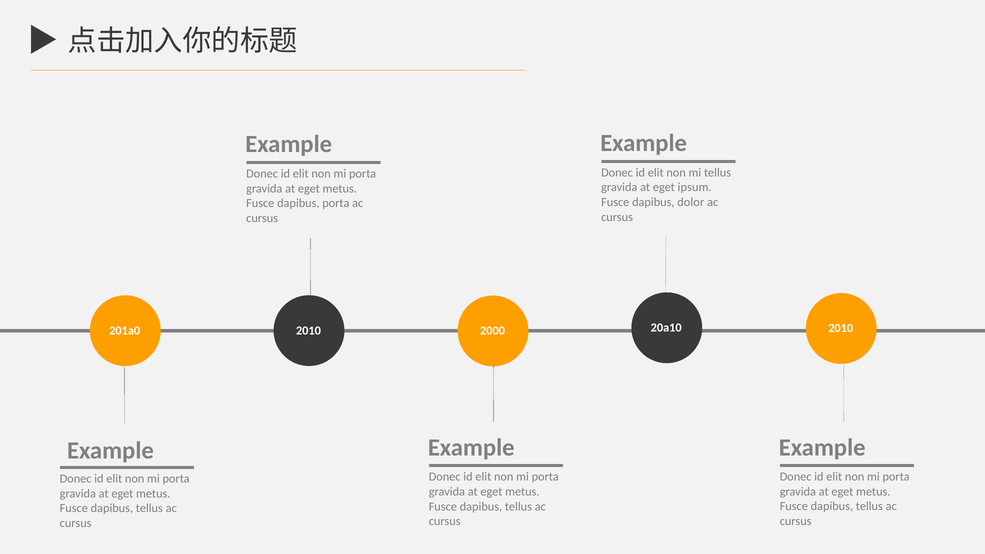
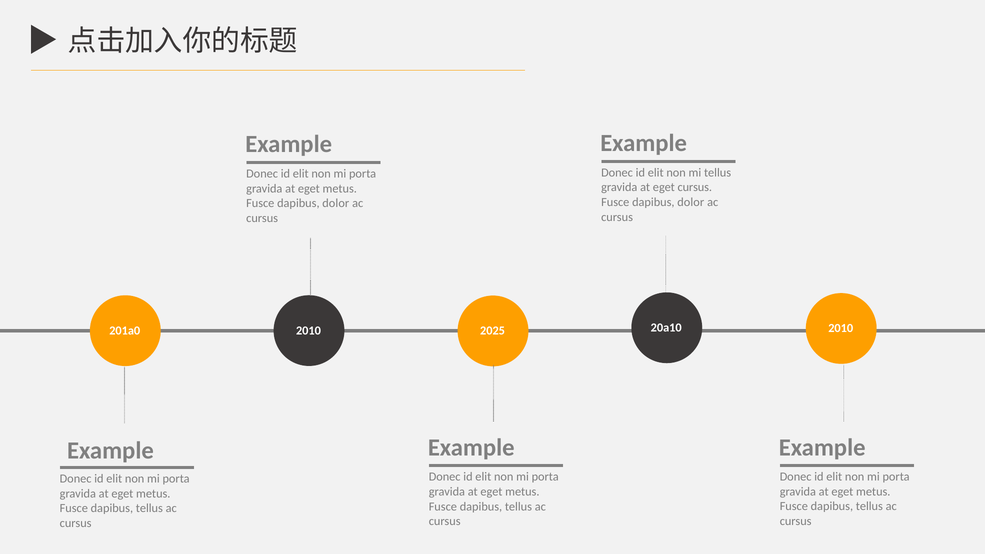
eget ipsum: ipsum -> cursus (695, 188)
porta: porta -> dolor (336, 203)
2000: 2000 -> 2025 (493, 331)
